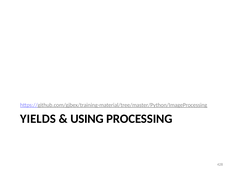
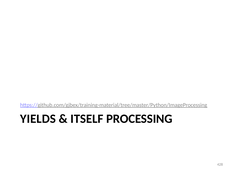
USING: USING -> ITSELF (87, 118)
